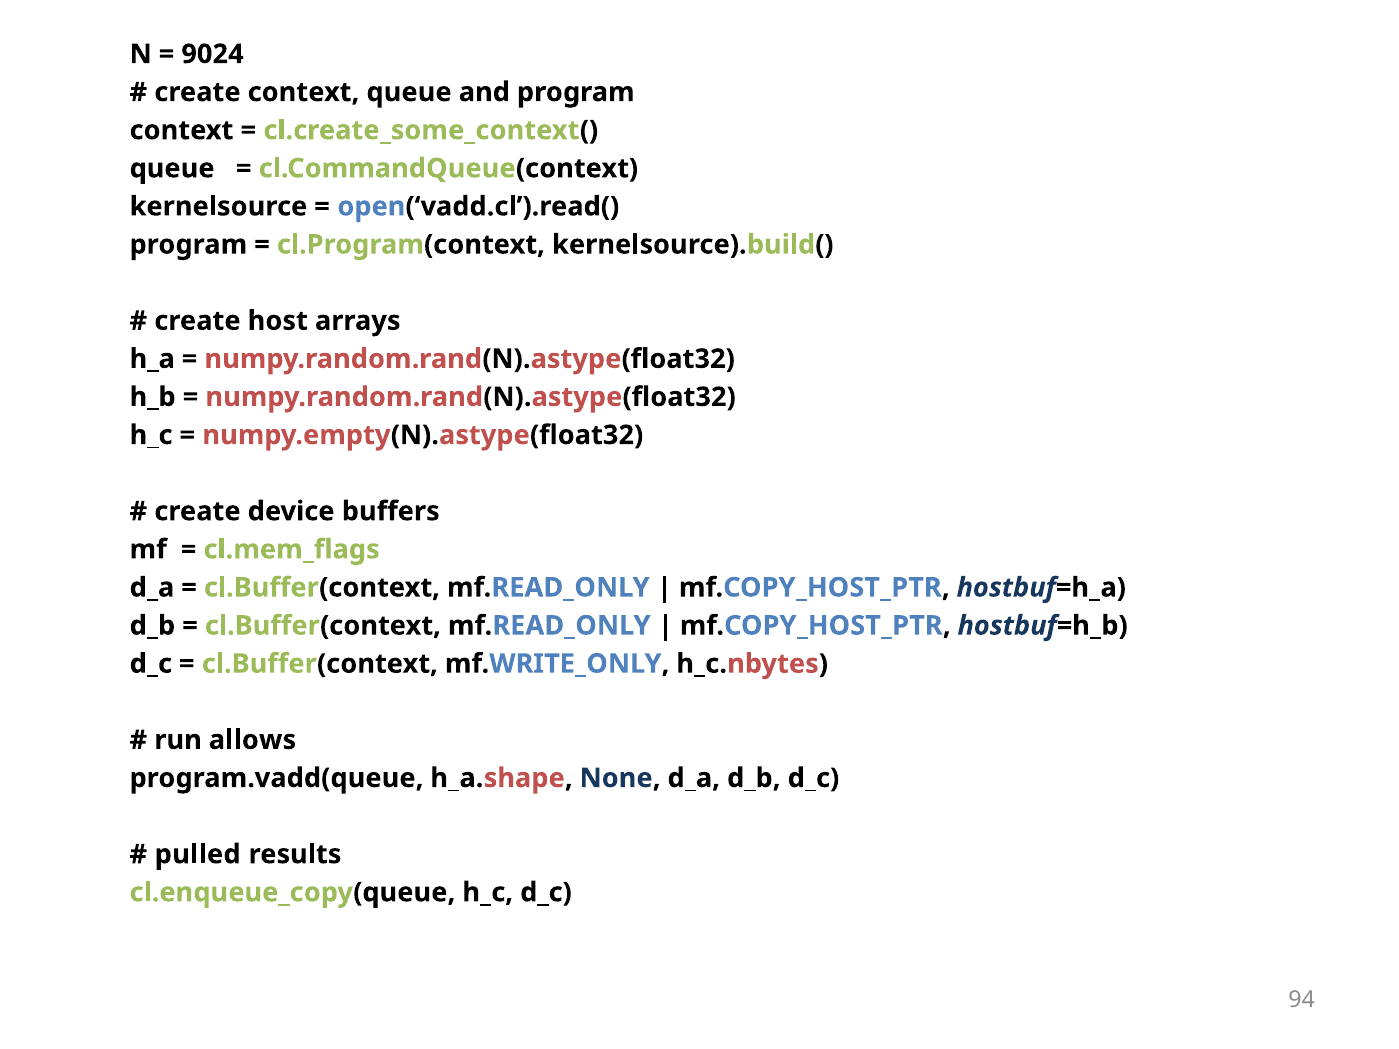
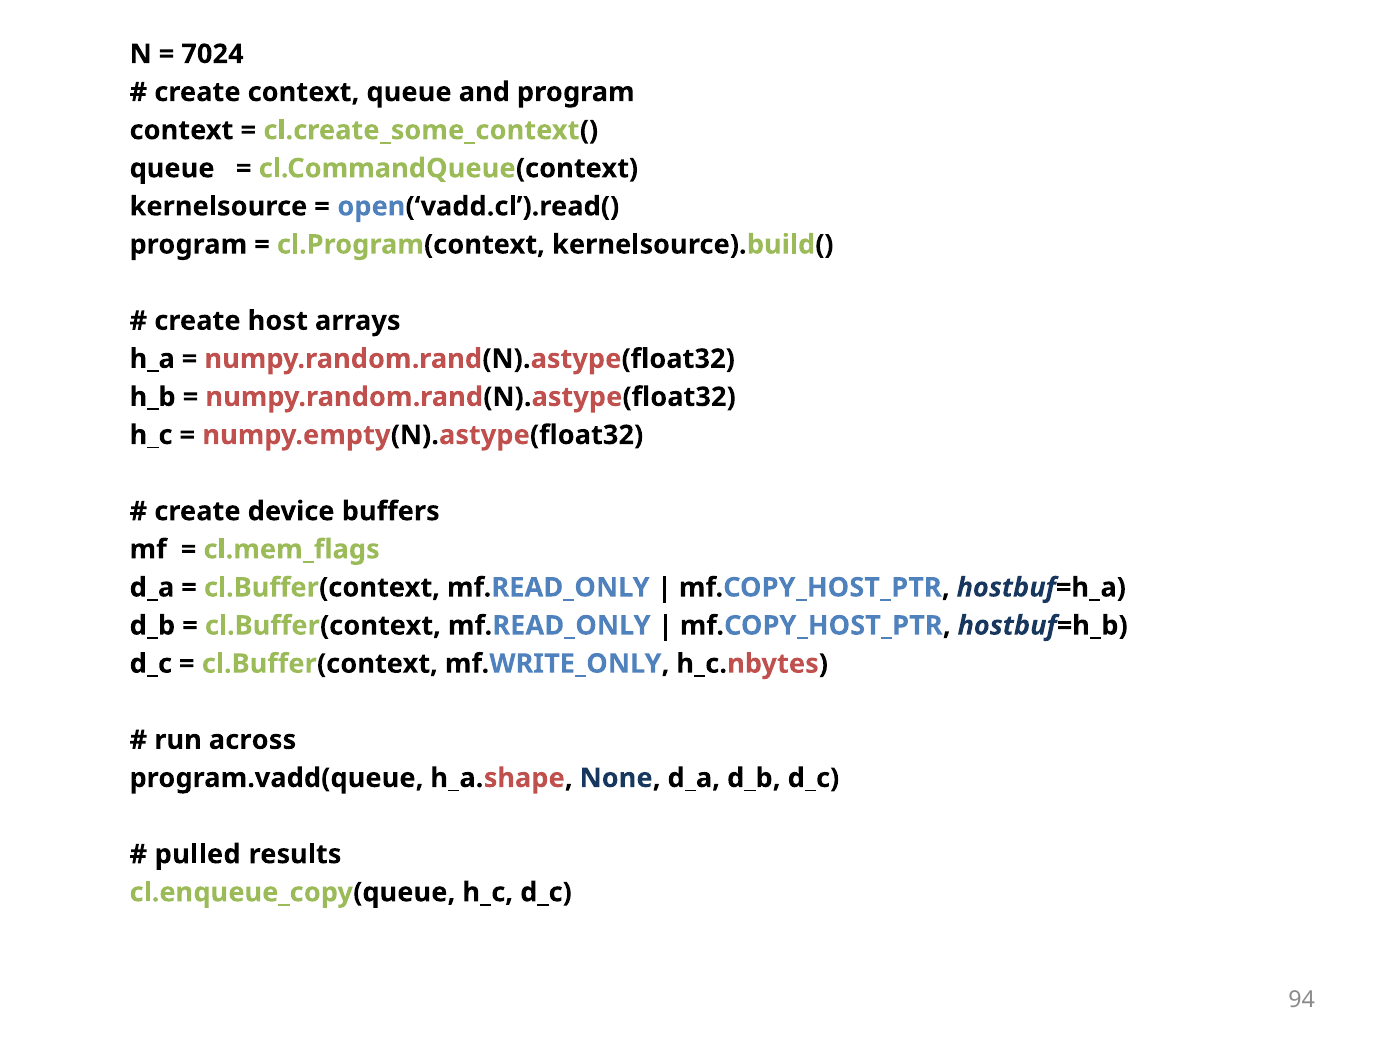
9024: 9024 -> 7024 (212, 54)
allows: allows -> across (253, 740)
